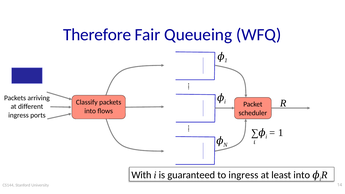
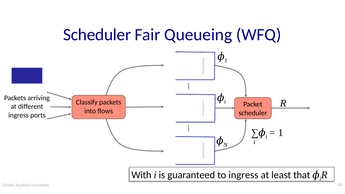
Therefore: Therefore -> Scheduler (97, 35)
least into: into -> that (302, 175)
